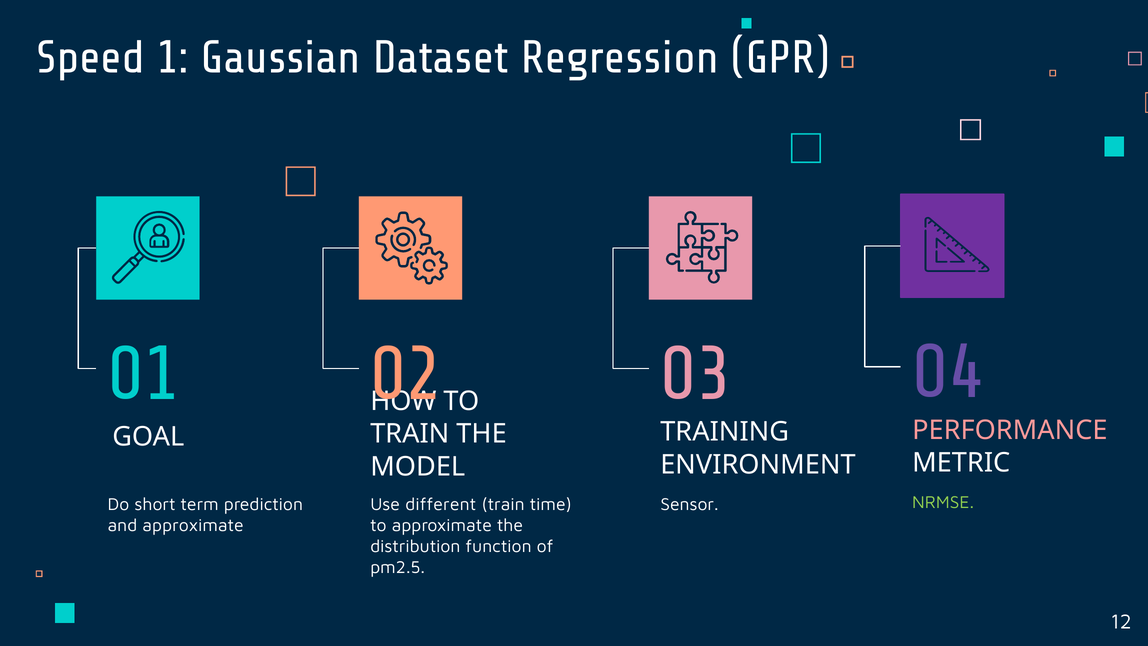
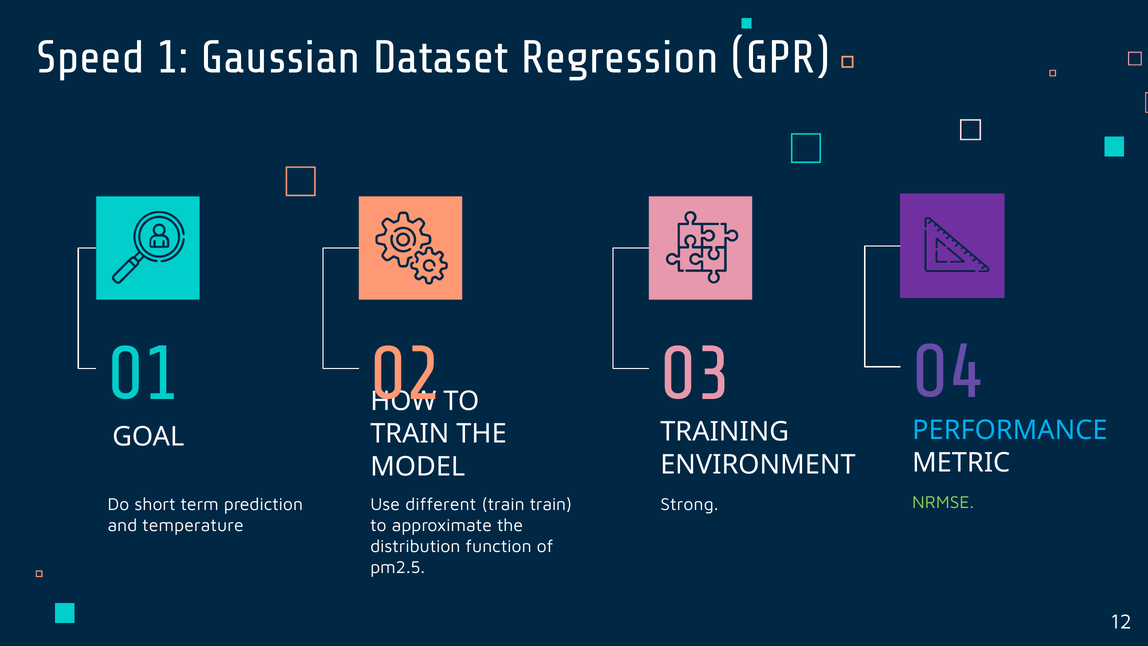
PERFORMANCE colour: pink -> light blue (1010, 430)
train time: time -> train (551, 504)
Sensor: Sensor -> Strong (689, 504)
and approximate: approximate -> temperature (193, 525)
